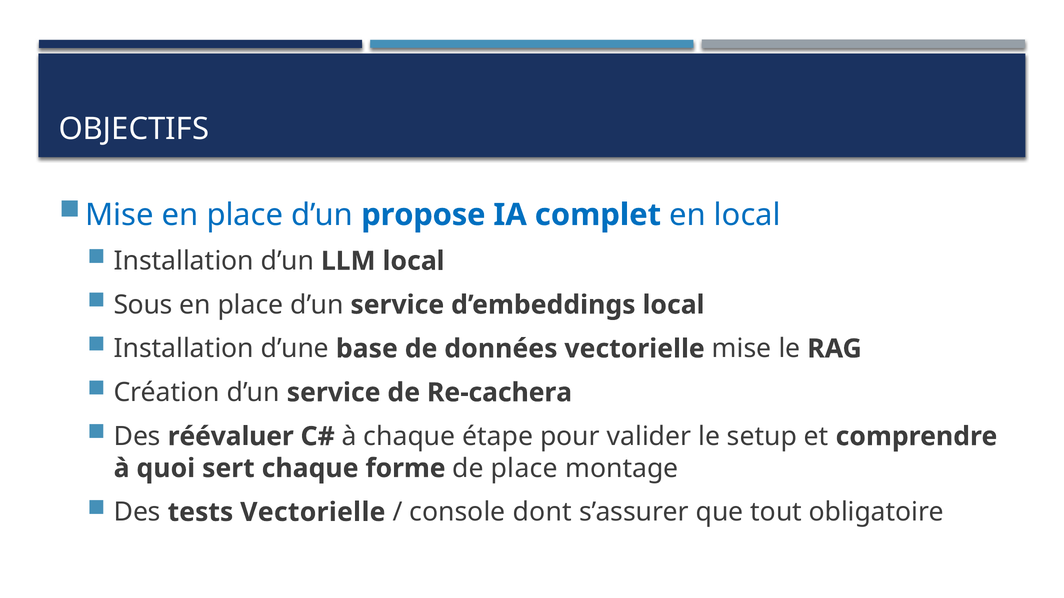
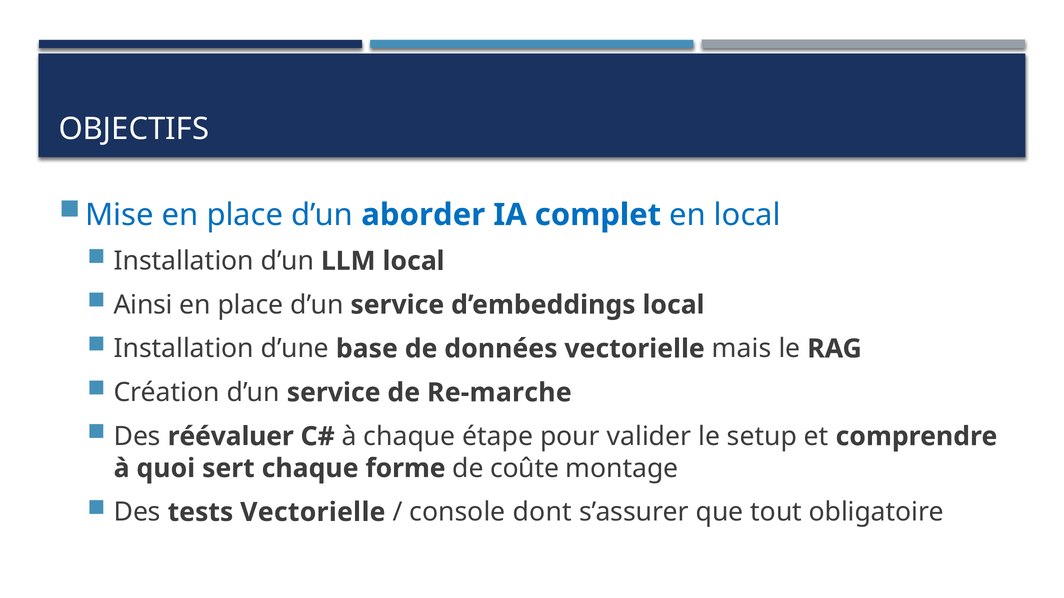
propose: propose -> aborder (423, 215)
Sous: Sous -> Ainsi (143, 305)
vectorielle mise: mise -> mais (742, 349)
Re-cachera: Re-cachera -> Re-marche (499, 393)
de place: place -> coûte (525, 469)
